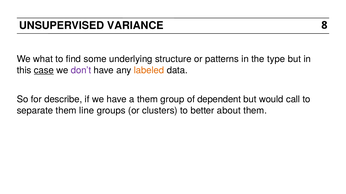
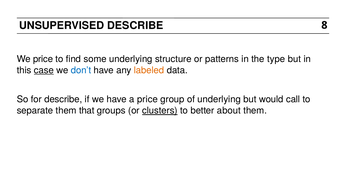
UNSUPERVISED VARIANCE: VARIANCE -> DESCRIBE (135, 26)
We what: what -> price (43, 59)
don’t colour: purple -> blue (81, 70)
a them: them -> price (147, 99)
of dependent: dependent -> underlying (219, 99)
line: line -> that (87, 111)
clusters underline: none -> present (160, 111)
